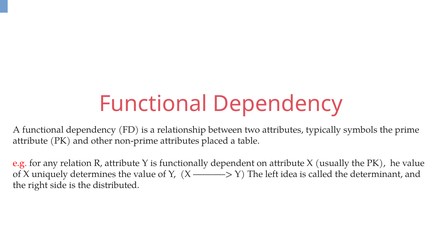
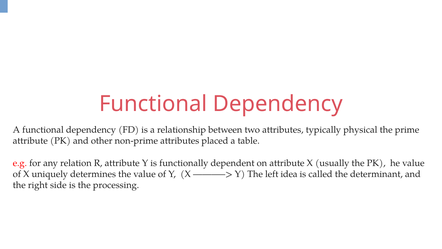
symbols: symbols -> physical (360, 130)
distributed: distributed -> processing (116, 185)
